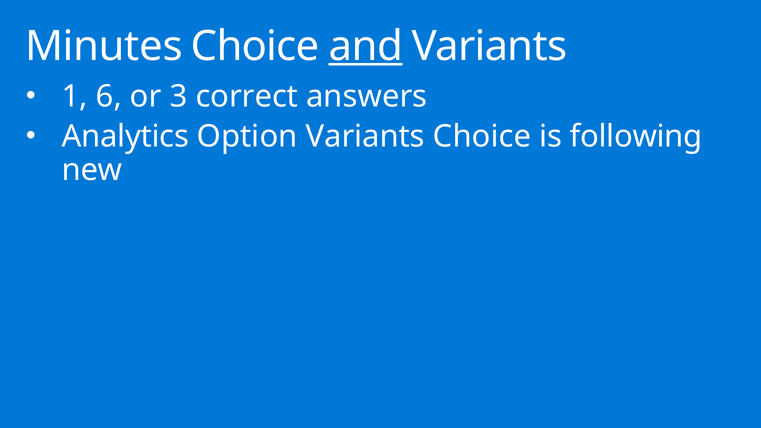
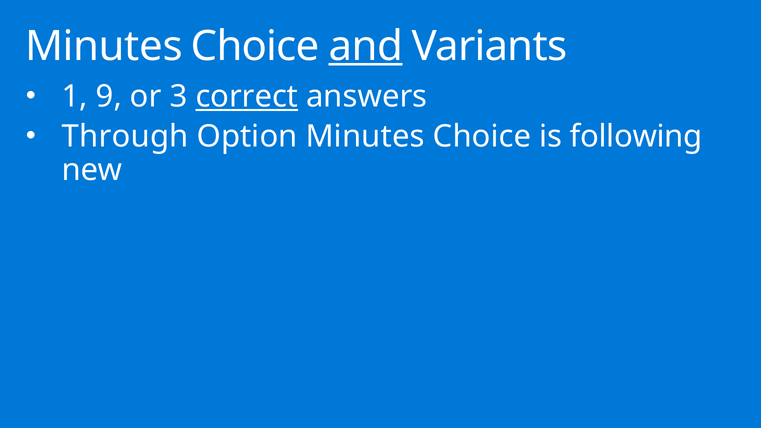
6: 6 -> 9 (109, 97)
correct underline: none -> present (247, 97)
Analytics: Analytics -> Through (125, 136)
Option Variants: Variants -> Minutes (365, 136)
